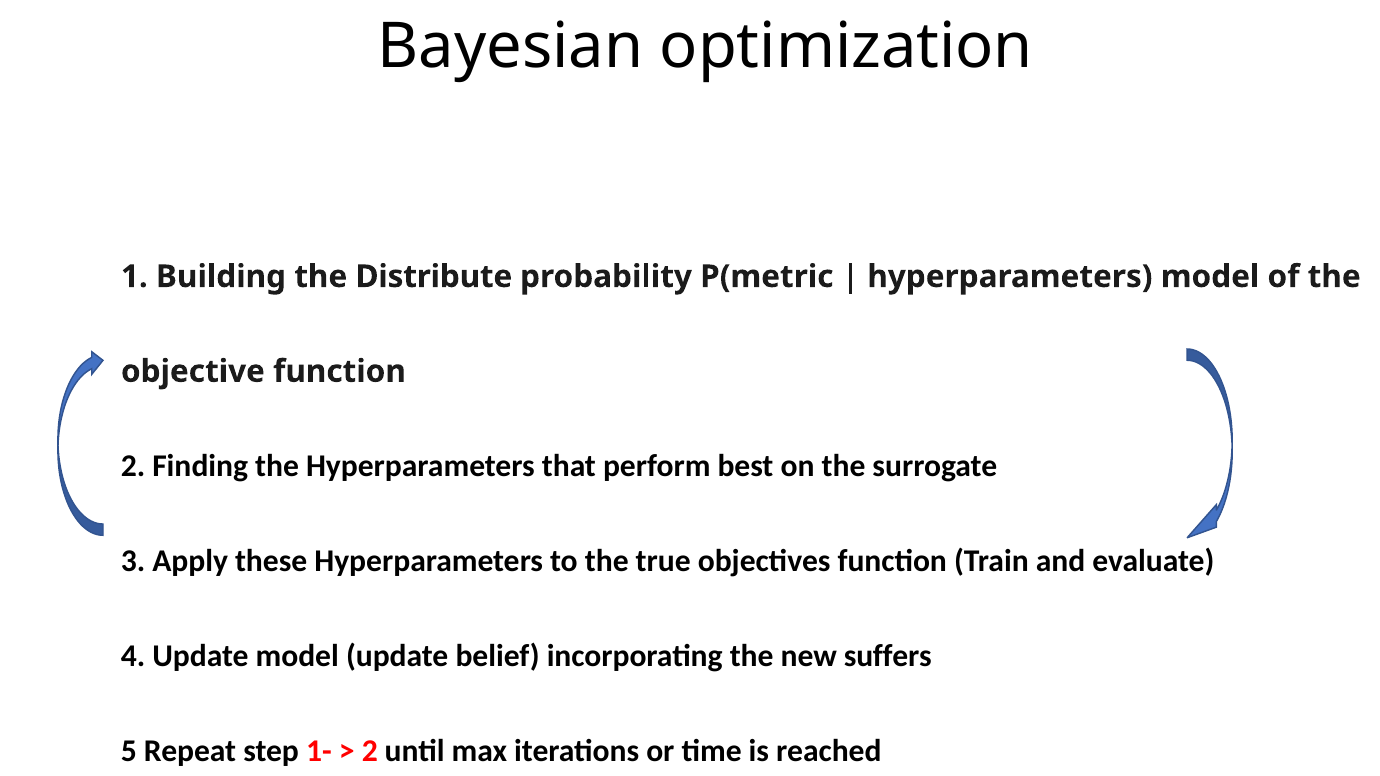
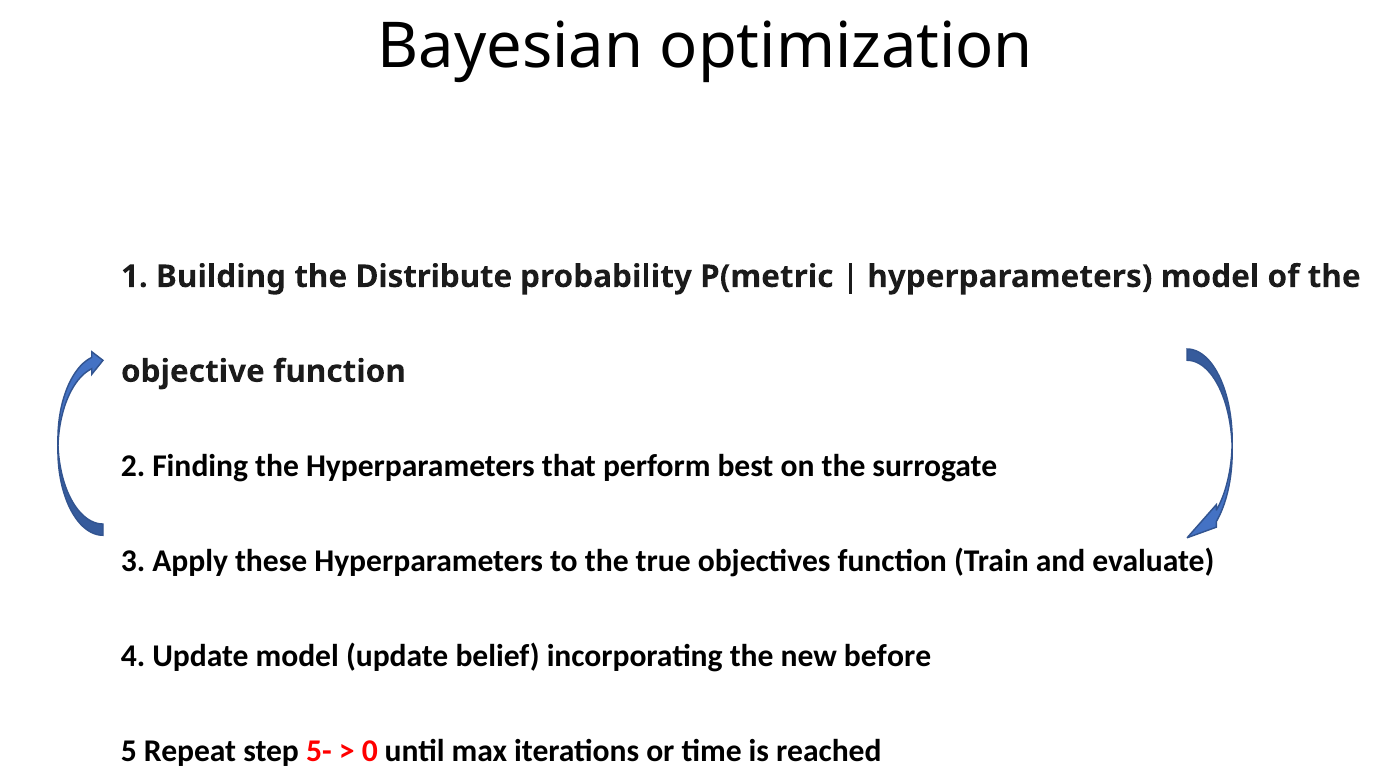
suffers: suffers -> before (888, 656)
1-: 1- -> 5- (319, 751)
2: 2 -> 0 (370, 751)
